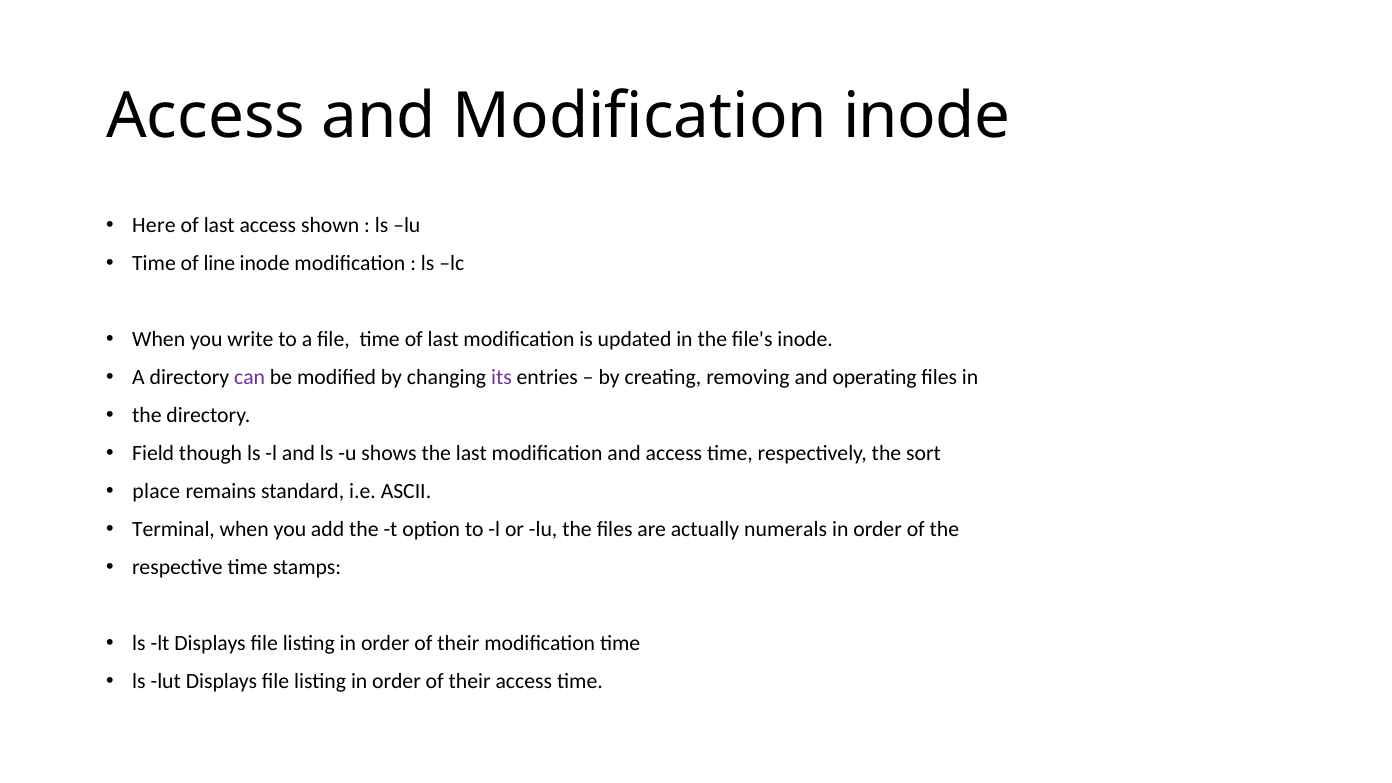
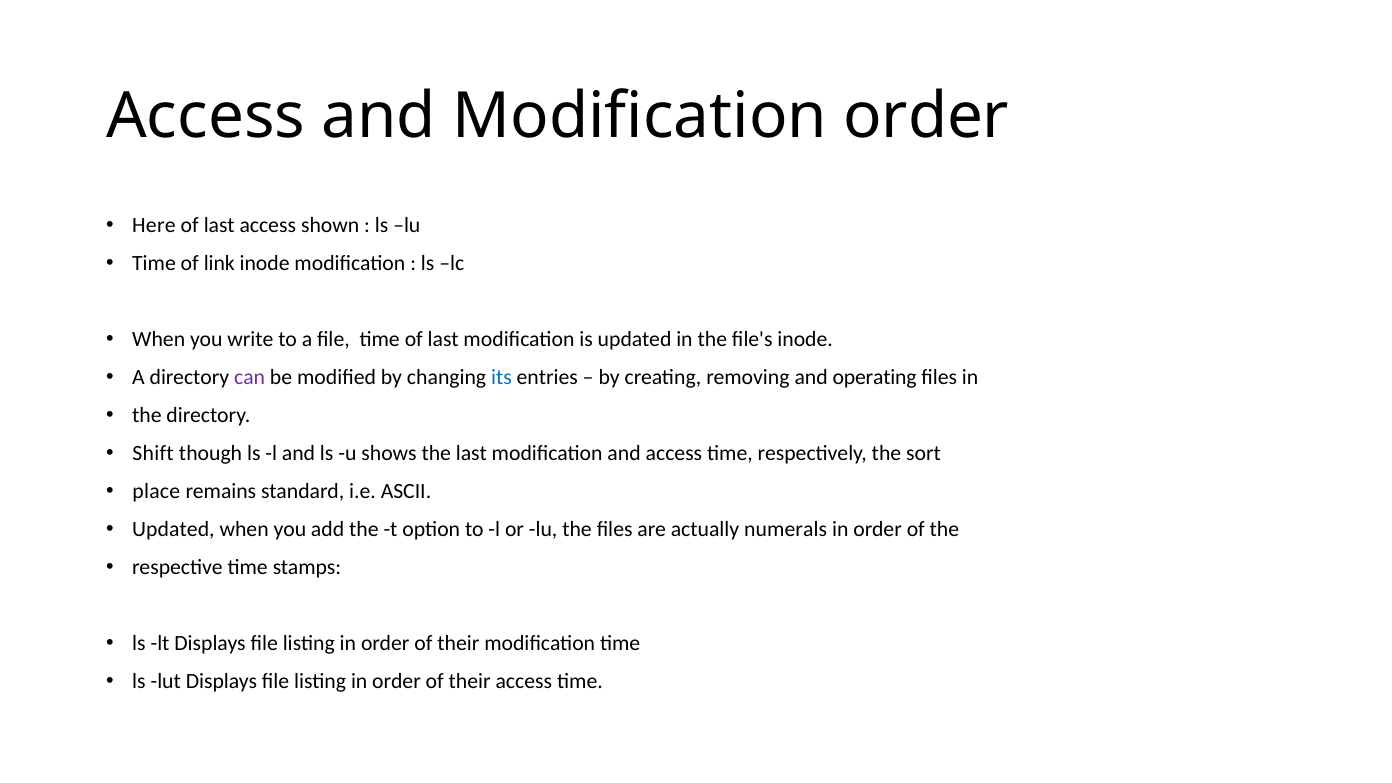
Modification inode: inode -> order (926, 117)
line: line -> link (219, 263)
its colour: purple -> blue (501, 377)
Field: Field -> Shift (153, 453)
Terminal: Terminal -> Updated (173, 529)
